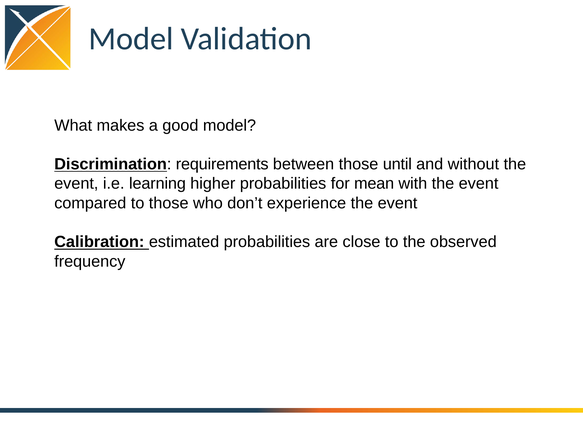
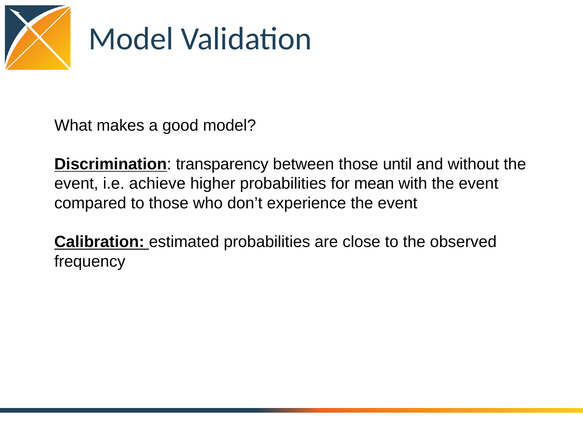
requirements: requirements -> transparency (222, 164)
learning: learning -> achieve (157, 184)
